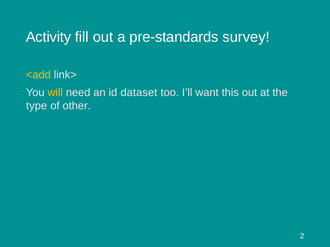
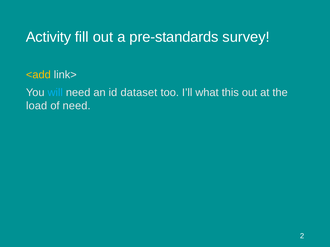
will colour: yellow -> light blue (55, 93)
want: want -> what (207, 93)
type: type -> load (37, 106)
of other: other -> need (77, 106)
